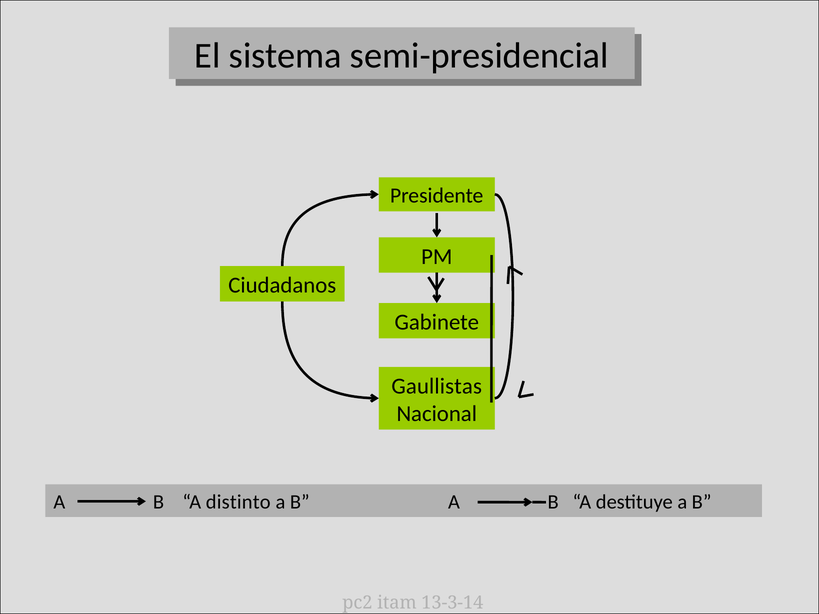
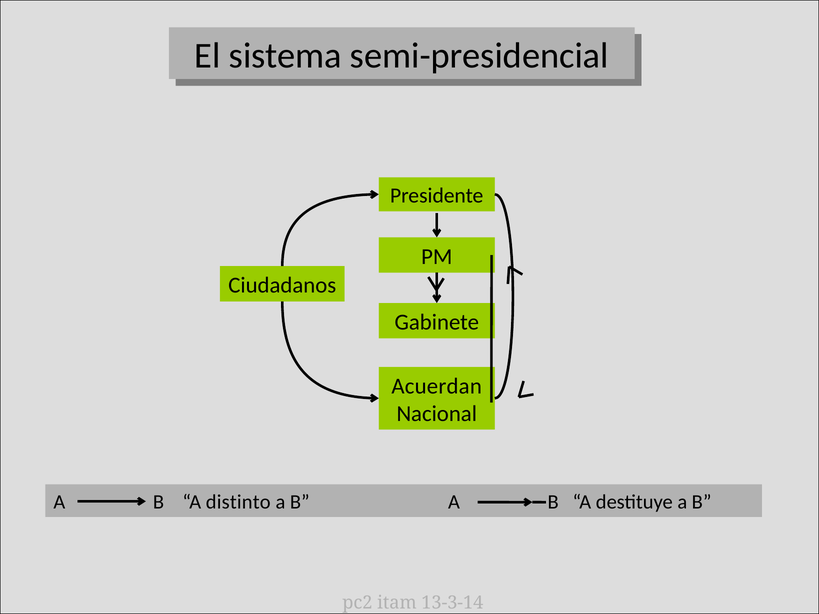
Gaullistas: Gaullistas -> Acuerdan (437, 386)
